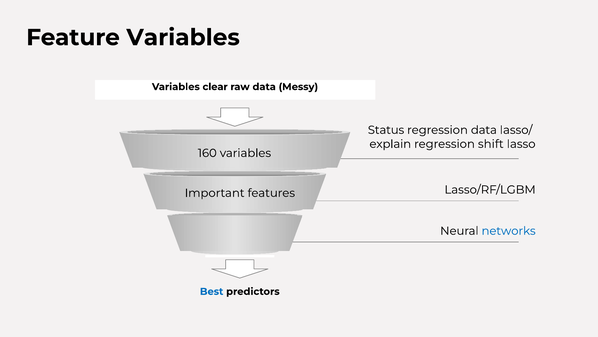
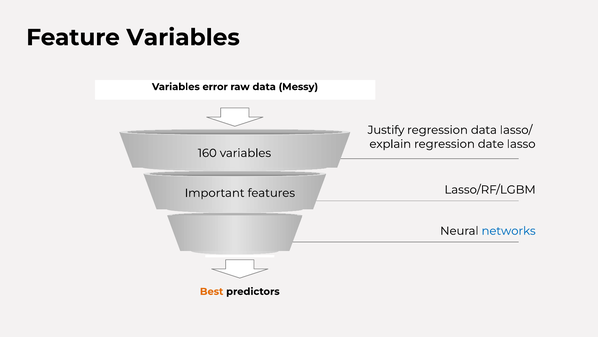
clear: clear -> error (215, 87)
Status: Status -> Justify (386, 130)
shift: shift -> date (491, 144)
Best colour: blue -> orange (212, 291)
